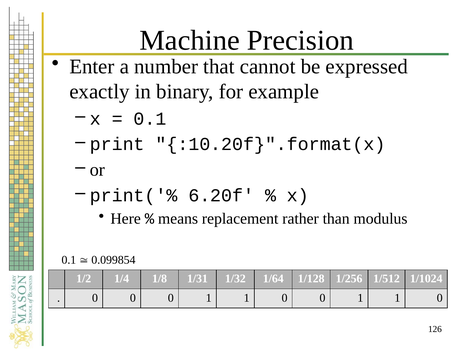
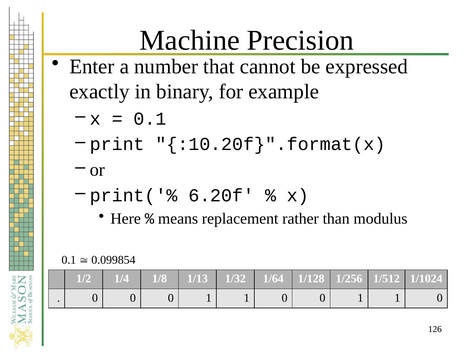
1/31: 1/31 -> 1/13 (197, 279)
